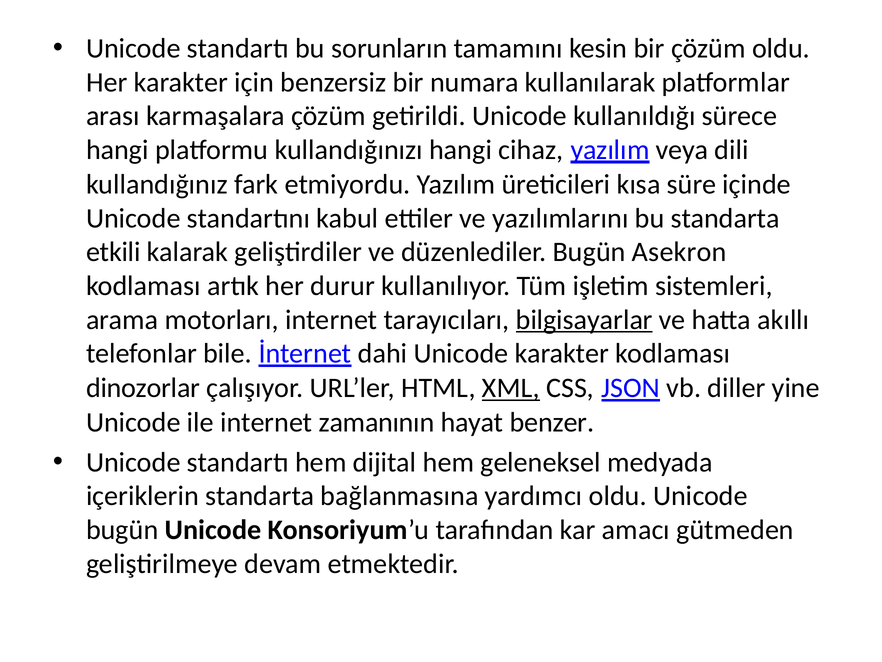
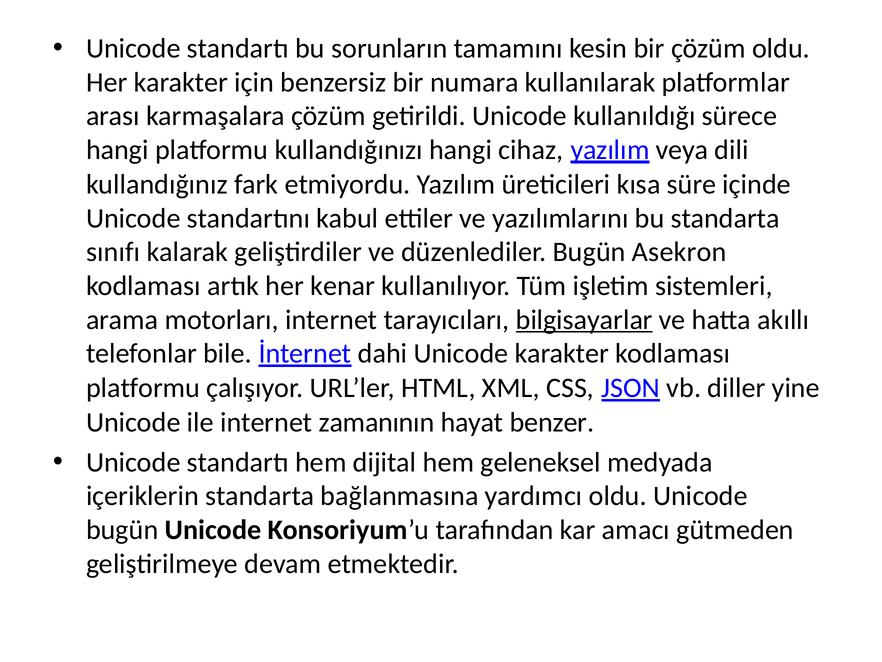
etkili: etkili -> sınıfı (113, 252)
durur: durur -> kenar (343, 286)
dinozorlar: dinozorlar -> platformu (143, 388)
XML underline: present -> none (511, 388)
